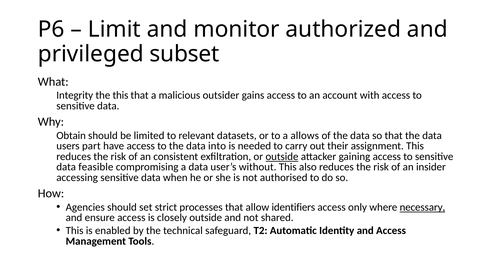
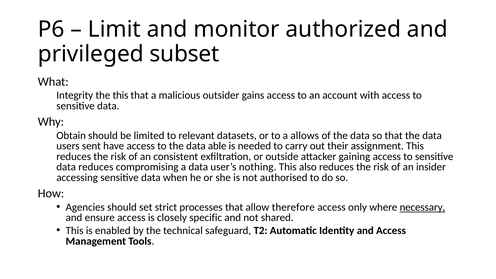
part: part -> sent (91, 146)
into: into -> able (217, 146)
outside underline: present -> none (282, 157)
data feasible: feasible -> reduces (96, 167)
without: without -> nothing (258, 167)
identifiers: identifiers -> therefore (293, 207)
closely outside: outside -> specific (206, 218)
